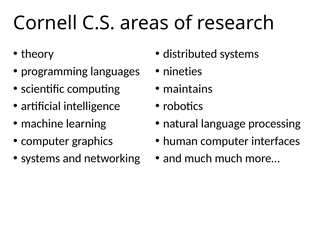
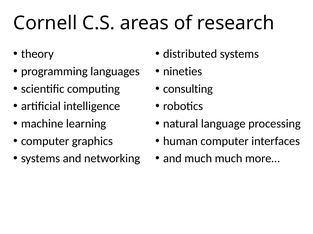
maintains: maintains -> consulting (188, 89)
